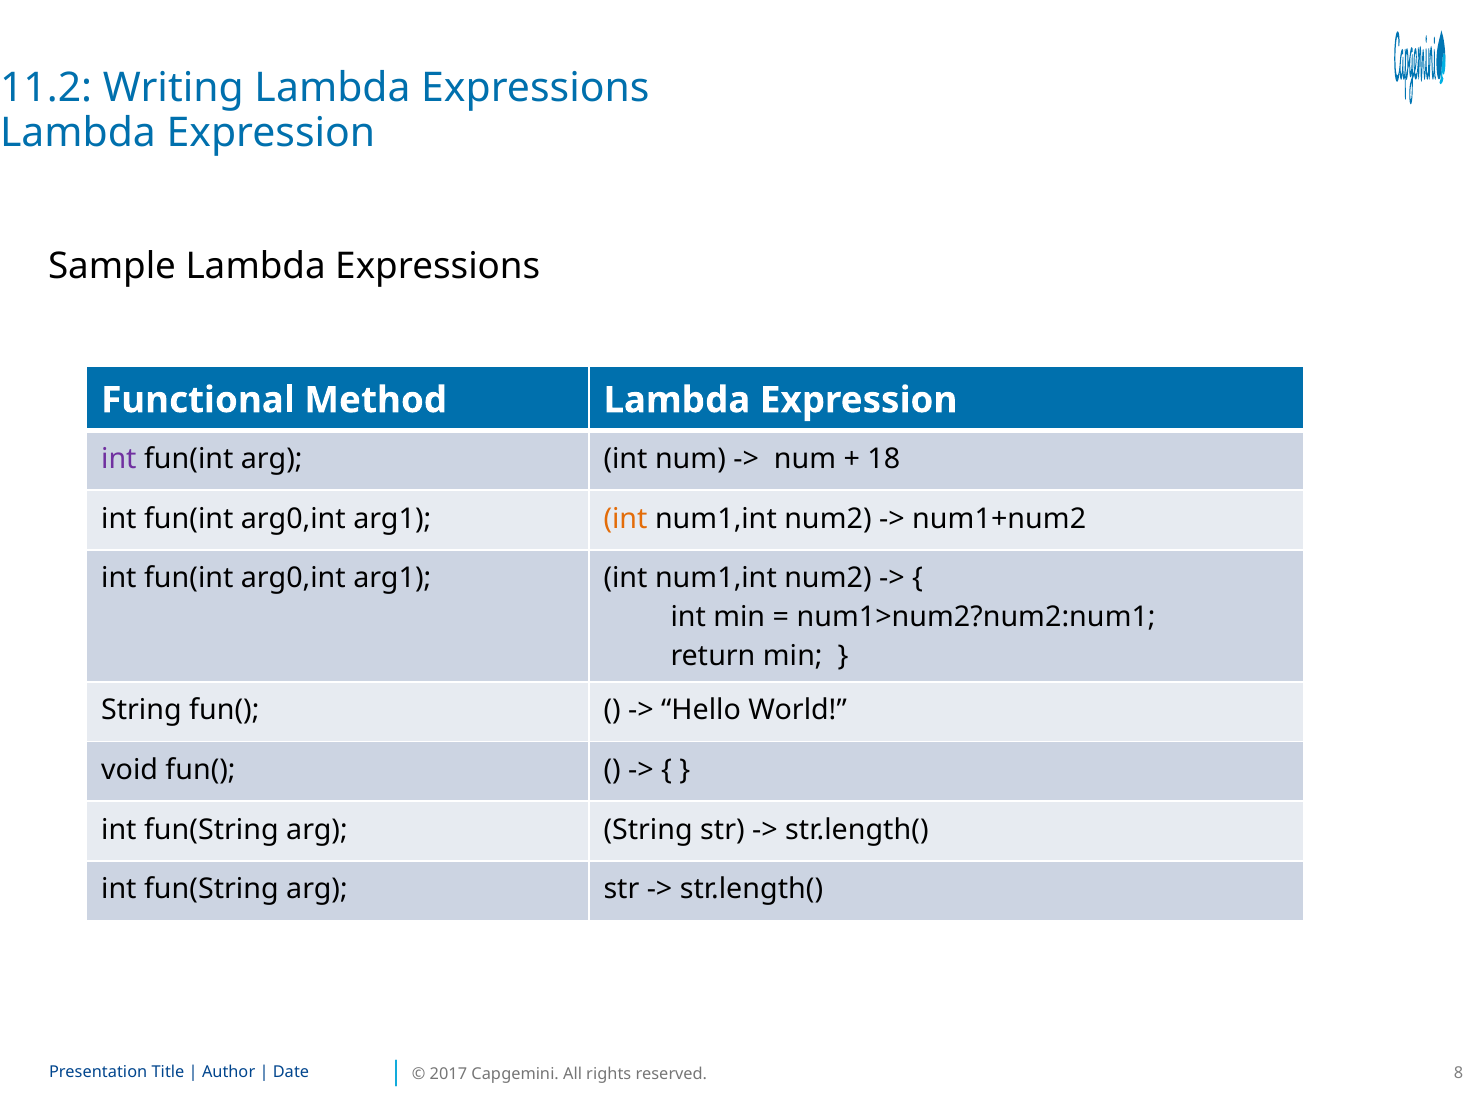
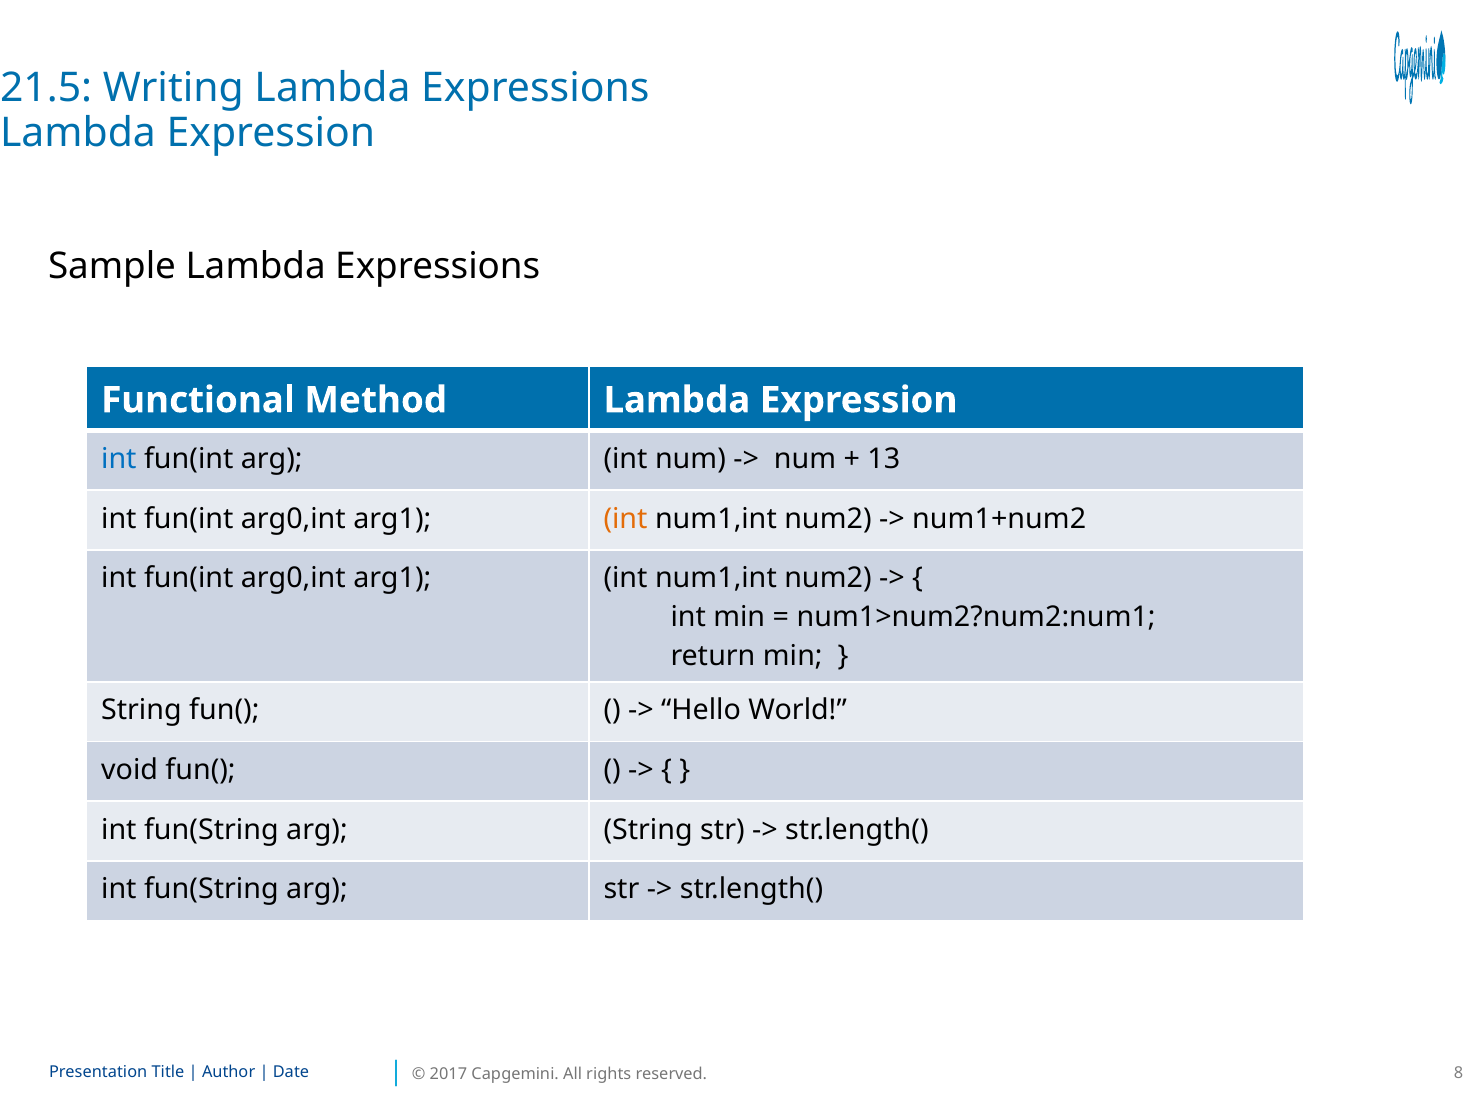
11.2: 11.2 -> 21.5 (46, 88)
int colour: purple -> blue (119, 459)
18: 18 -> 13 (884, 459)
